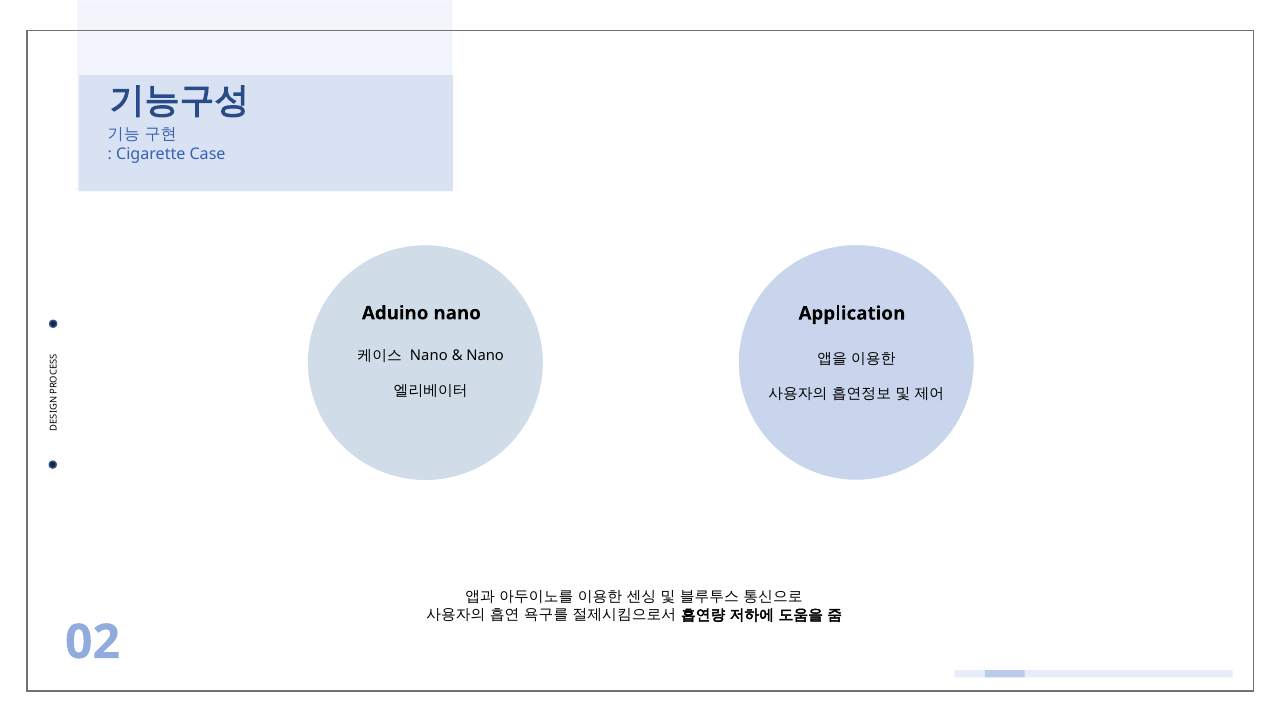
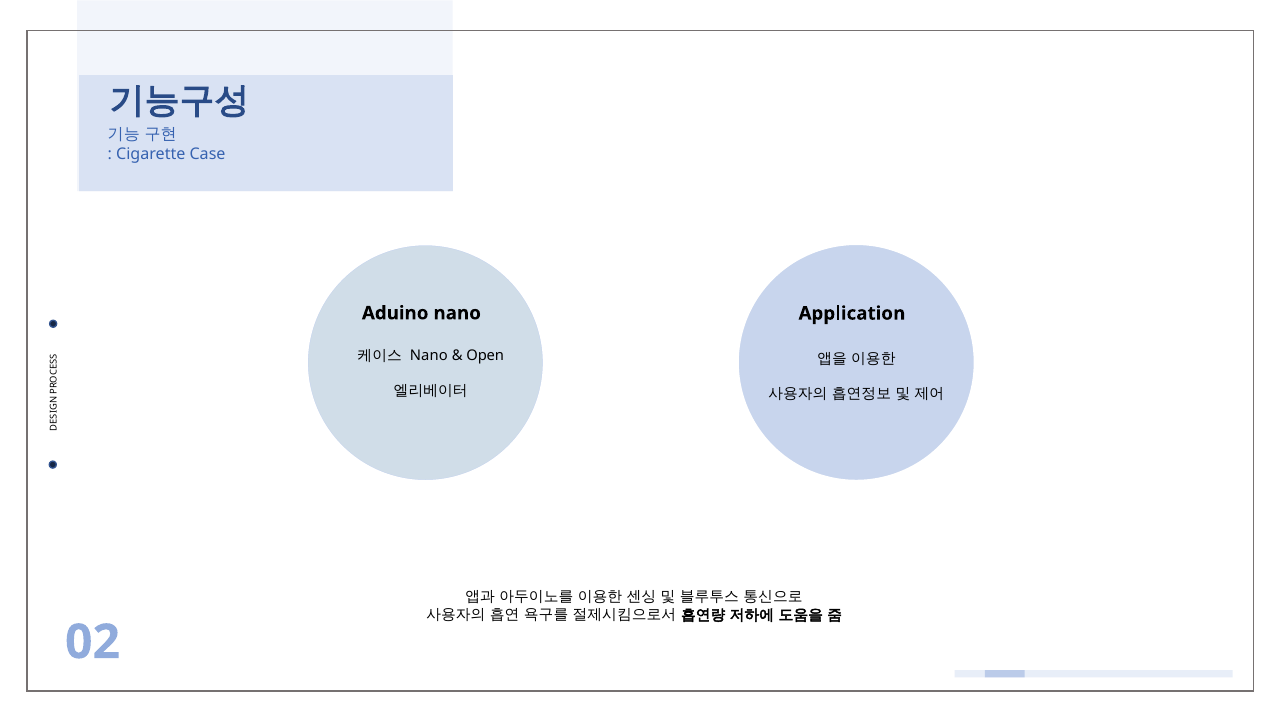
Nano: Nano -> Open (485, 356)
